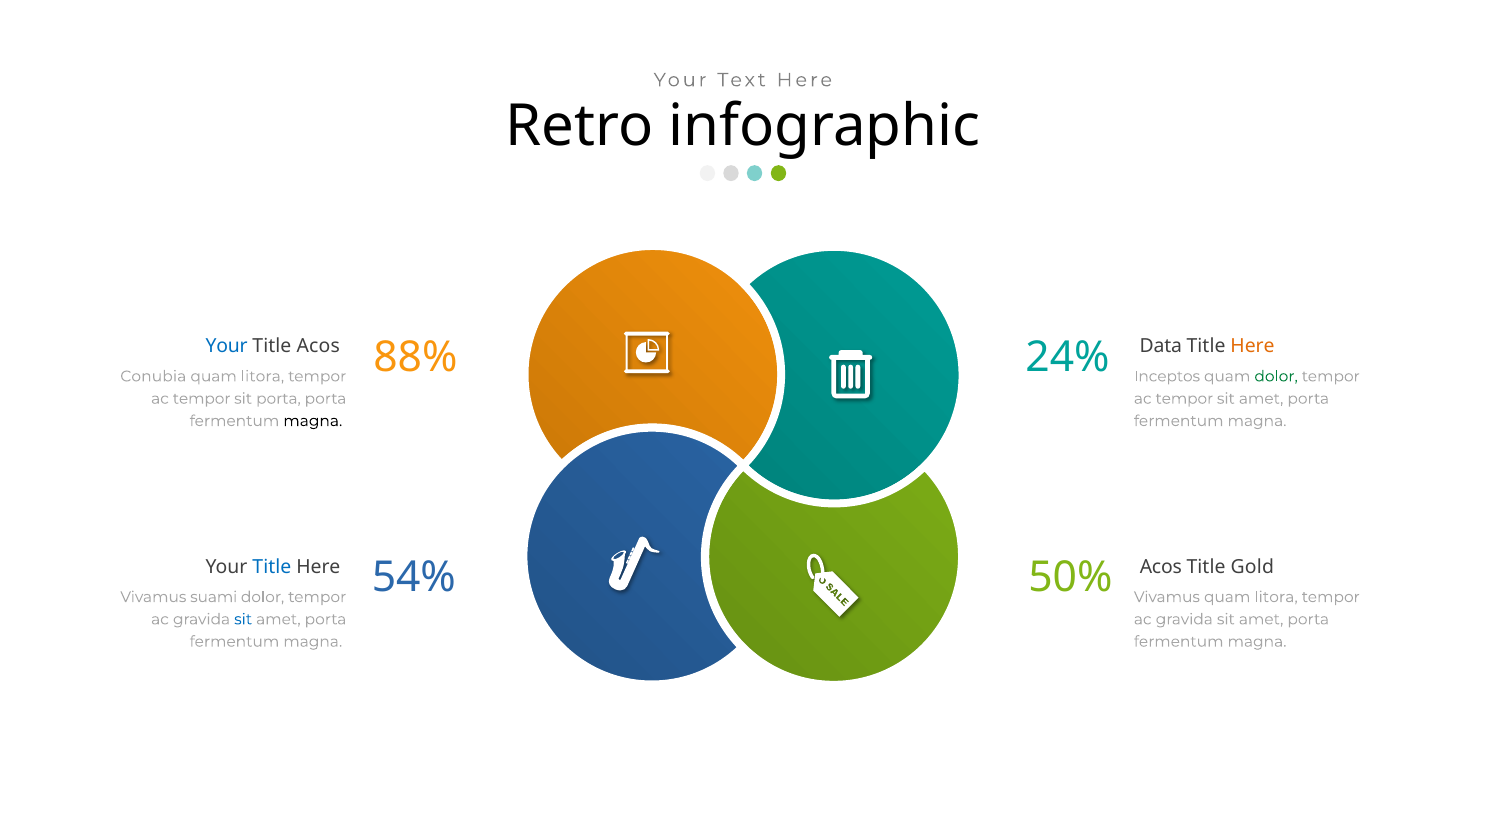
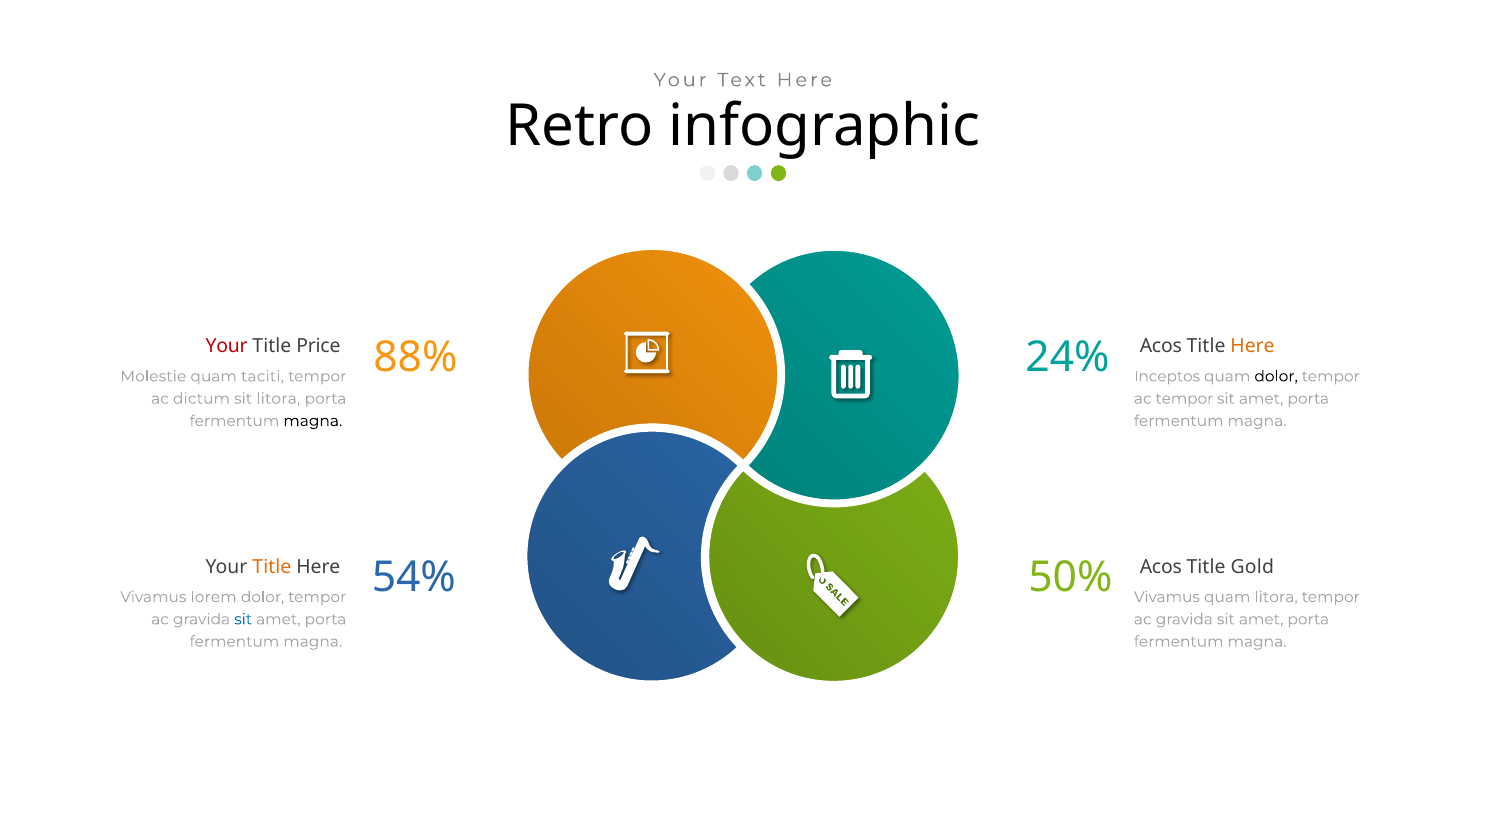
Your colour: blue -> red (227, 346)
Title Acos: Acos -> Price (318, 346)
Data: Data -> Acos (1161, 346)
Conubia: Conubia -> Molestie (153, 376)
litora: litora -> taciti (262, 376)
dolor colour: green -> black (1276, 376)
tempor: tempor -> dictum (201, 399)
sit porta: porta -> litora (278, 399)
Title colour: blue -> orange (272, 567)
suami: suami -> lorem (214, 597)
